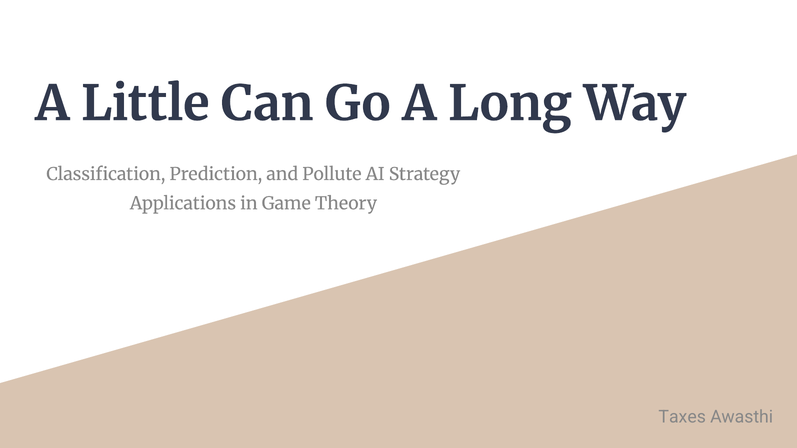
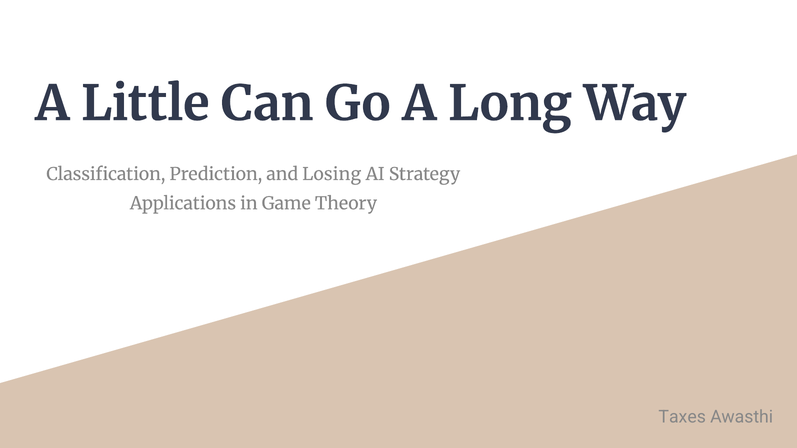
Pollute: Pollute -> Losing (332, 174)
